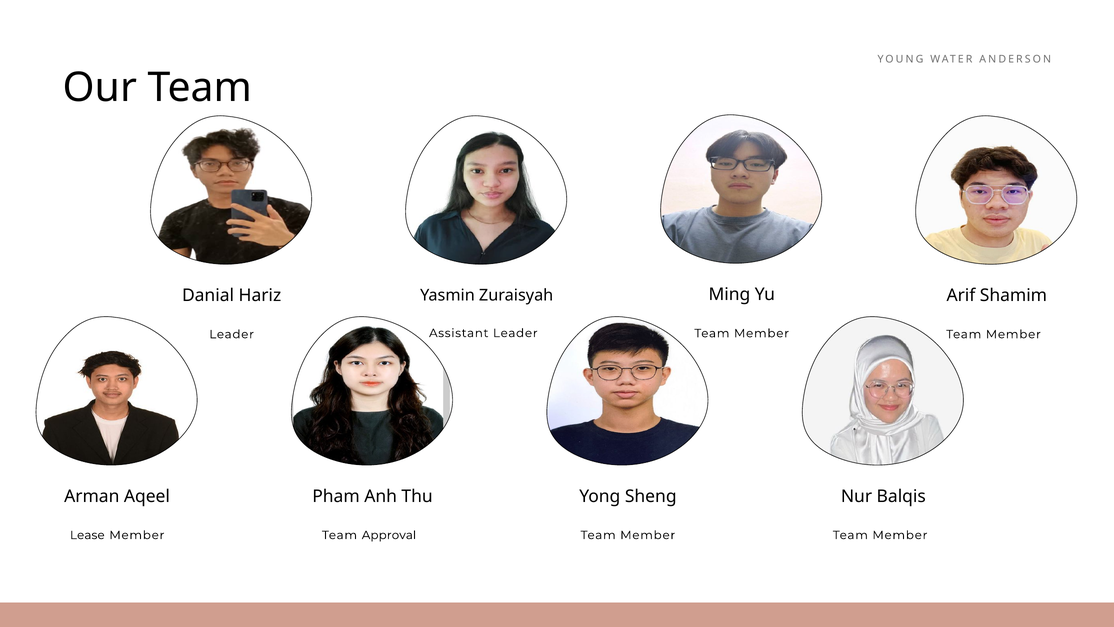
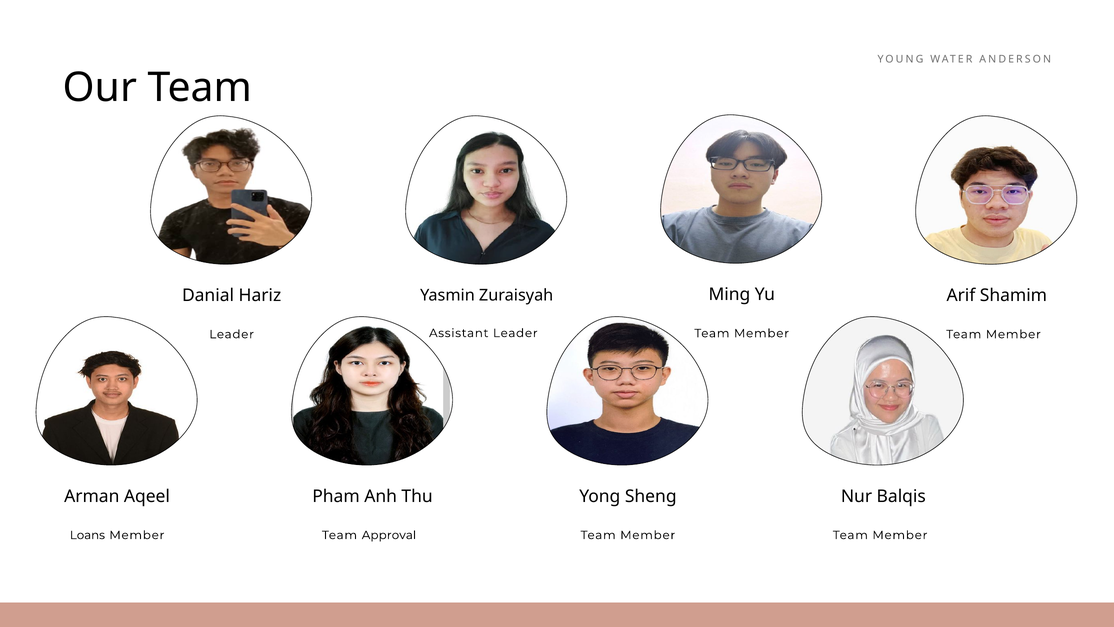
Lease: Lease -> Loans (87, 535)
